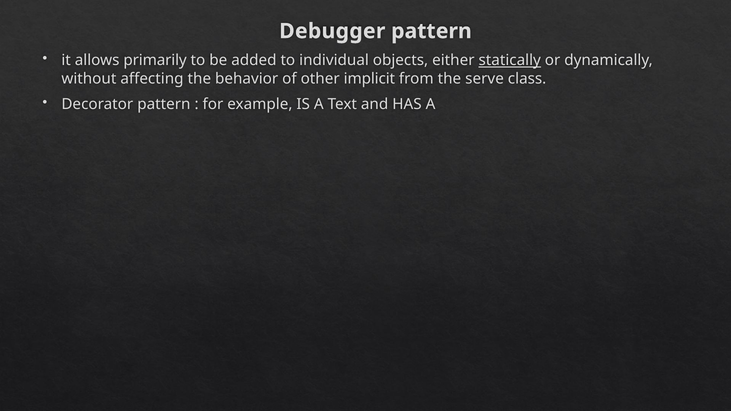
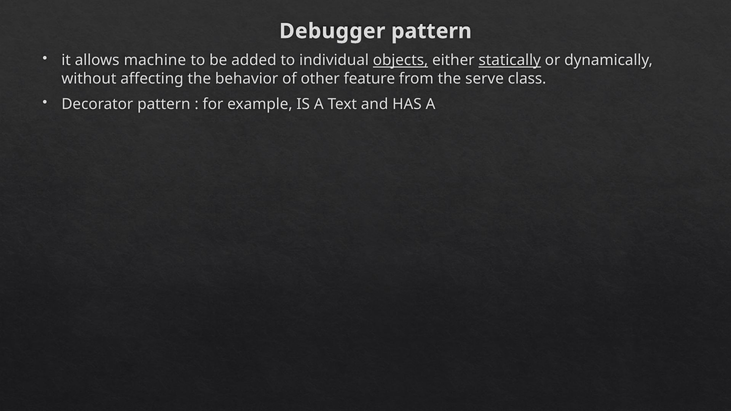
primarily: primarily -> machine (155, 60)
objects underline: none -> present (401, 60)
implicit: implicit -> feature (369, 79)
